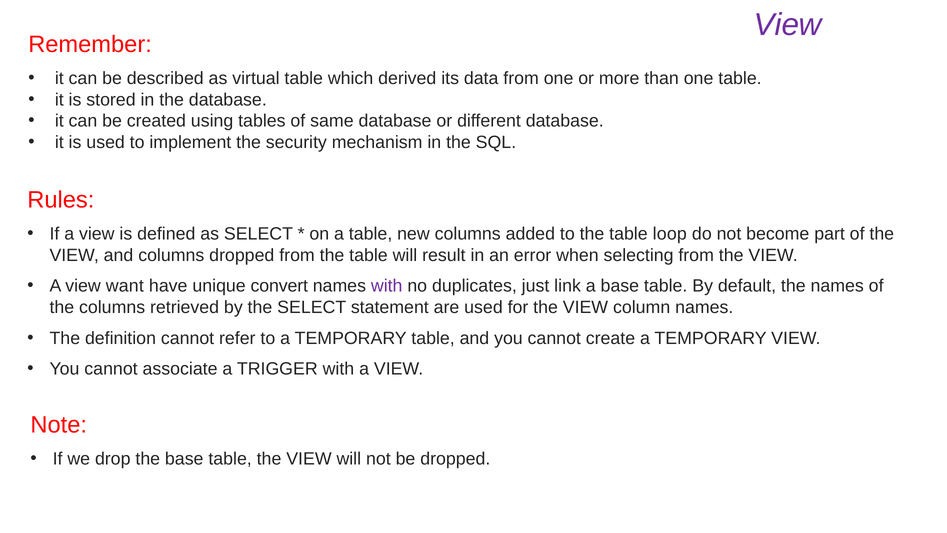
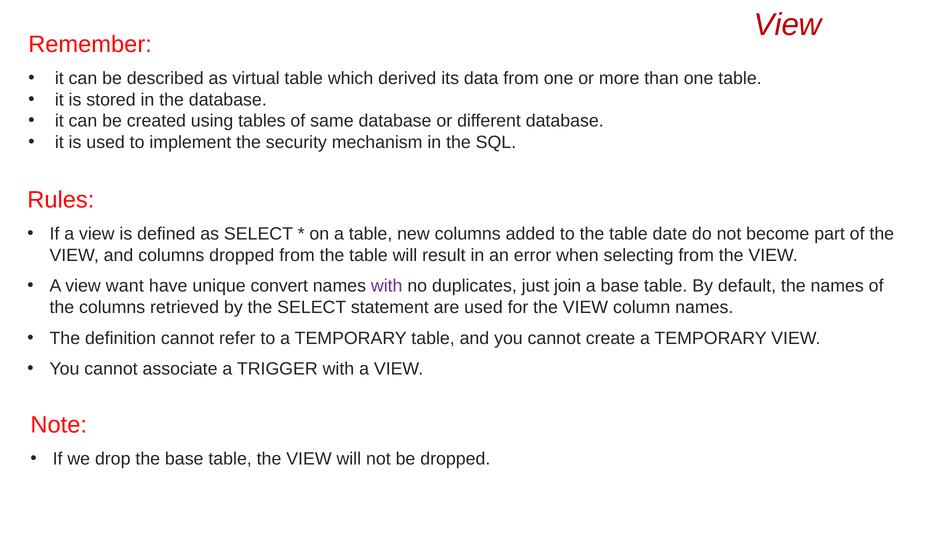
View colour: purple -> red (788, 25)
loop: loop -> date (670, 234)
link: link -> join (568, 286)
